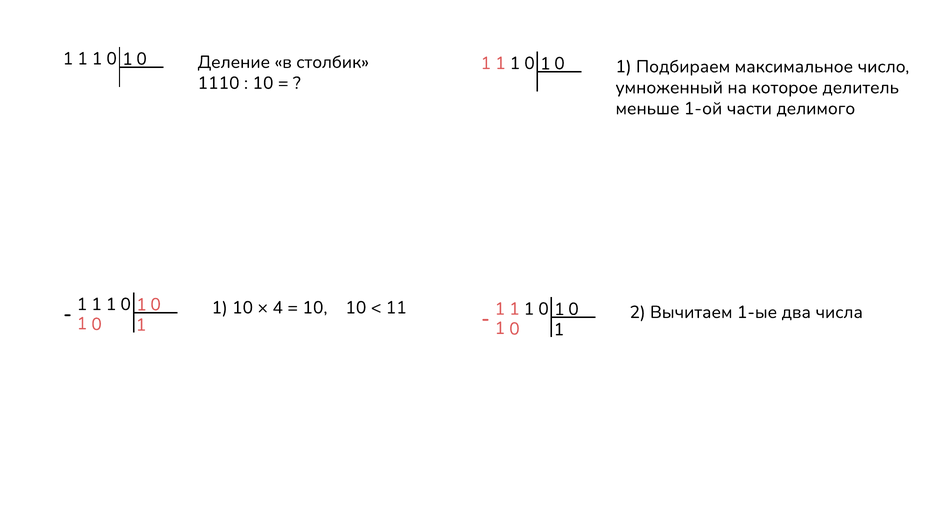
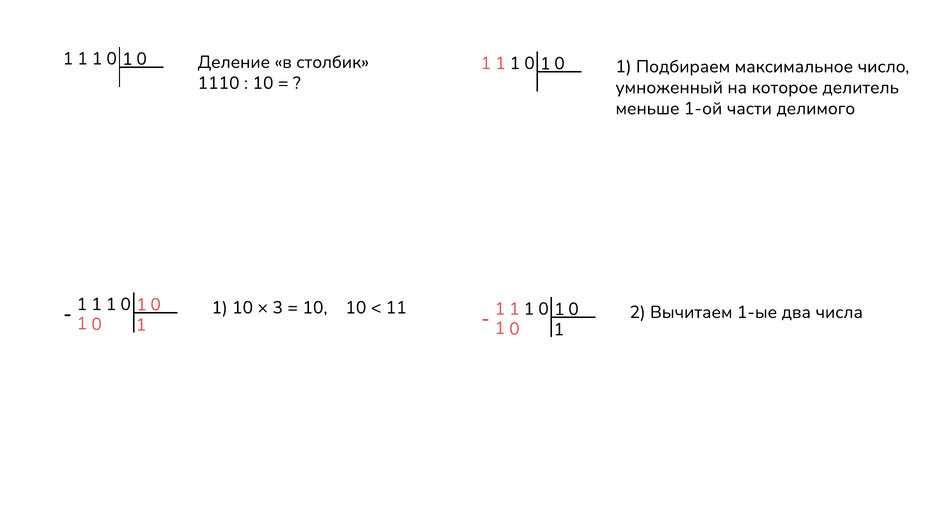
4: 4 -> 3 (278, 308)
